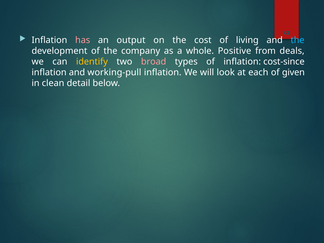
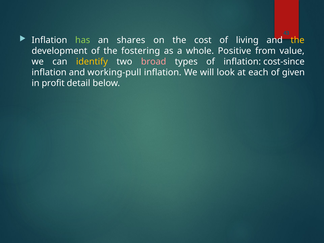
has colour: pink -> light green (83, 40)
output: output -> shares (131, 40)
the colour: light blue -> yellow (298, 40)
company: company -> fostering (141, 51)
deals: deals -> value (292, 51)
clean: clean -> profit (53, 83)
